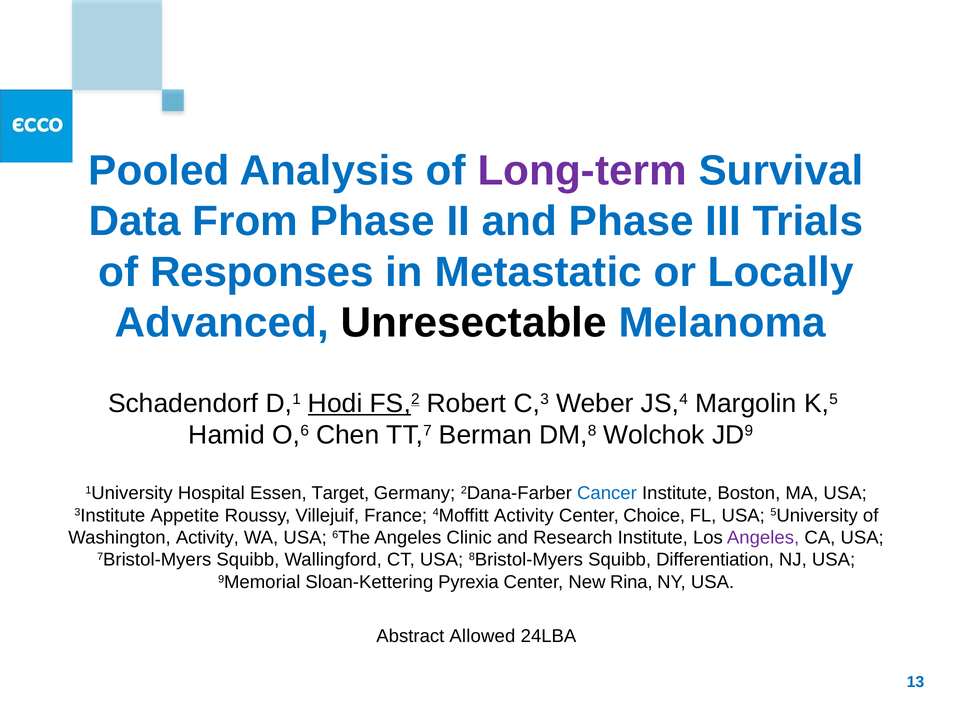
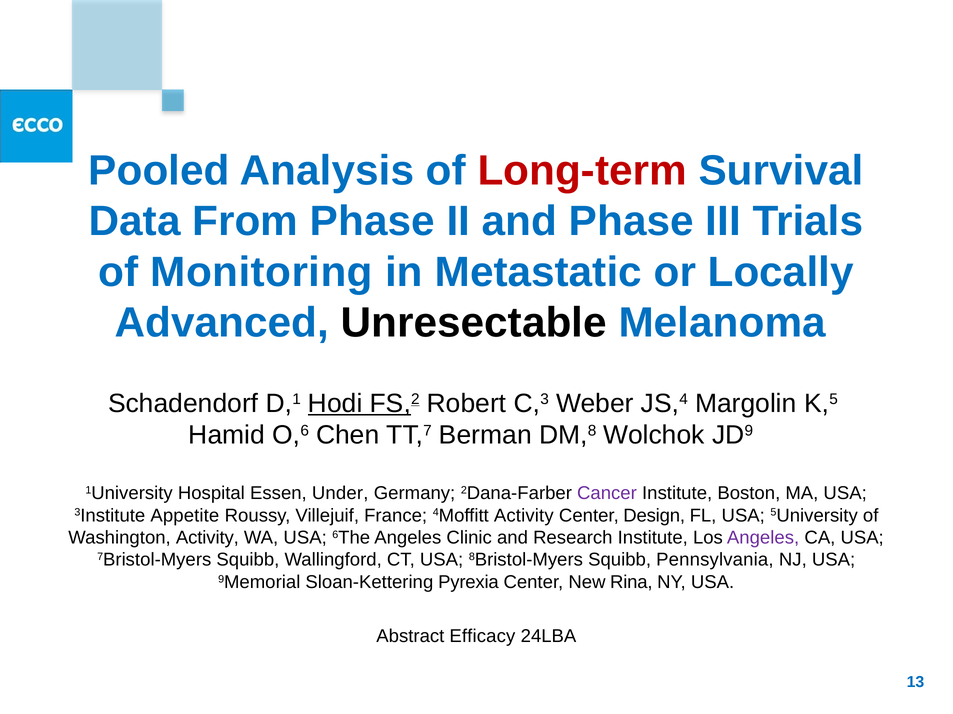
Long-term colour: purple -> red (582, 171)
Responses: Responses -> Monitoring (262, 273)
Target: Target -> Under (340, 494)
Cancer colour: blue -> purple (607, 494)
Choice: Choice -> Design (654, 516)
Differentiation: Differentiation -> Pennsylvania (715, 560)
Allowed: Allowed -> Efficacy (482, 637)
